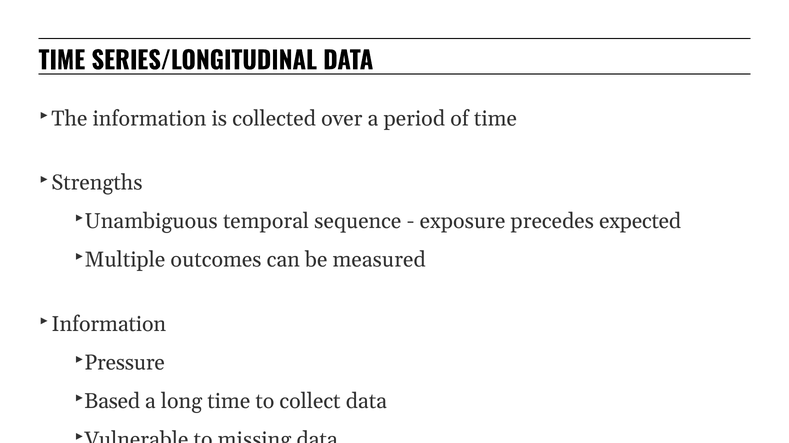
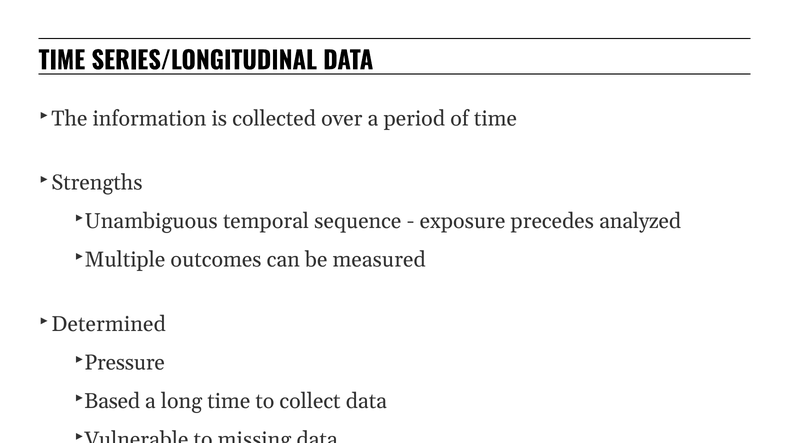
expected: expected -> analyzed (640, 221)
Information: Information -> Determined (109, 324)
